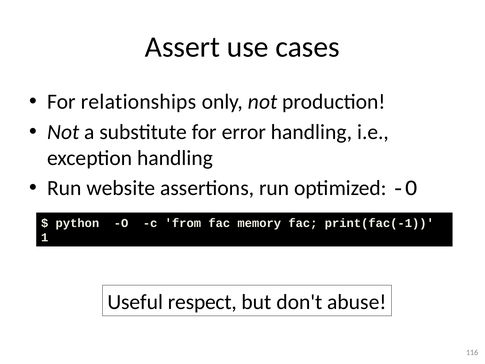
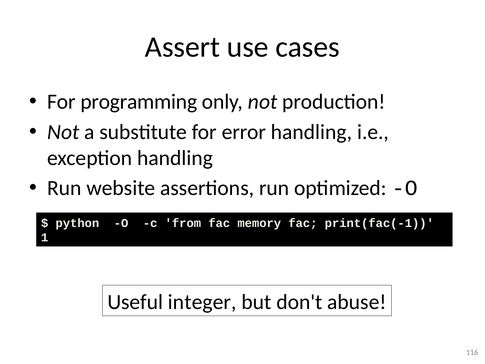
relationships: relationships -> programming (139, 102)
respect: respect -> integer (202, 302)
